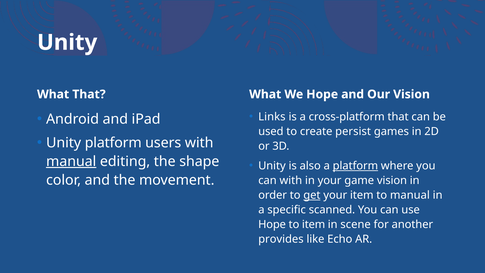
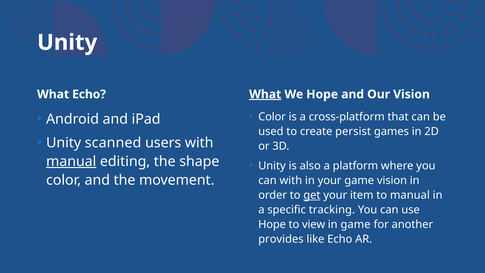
What That: That -> Echo (89, 94)
What underline: none -> present (265, 94)
Links: Links -> Color (272, 117)
Unity platform: platform -> scanned (113, 143)
platform underline: present -> none (355, 166)
scanned: scanned -> tracking (332, 210)
to item: item -> view (314, 224)
in scene: scene -> game (356, 224)
